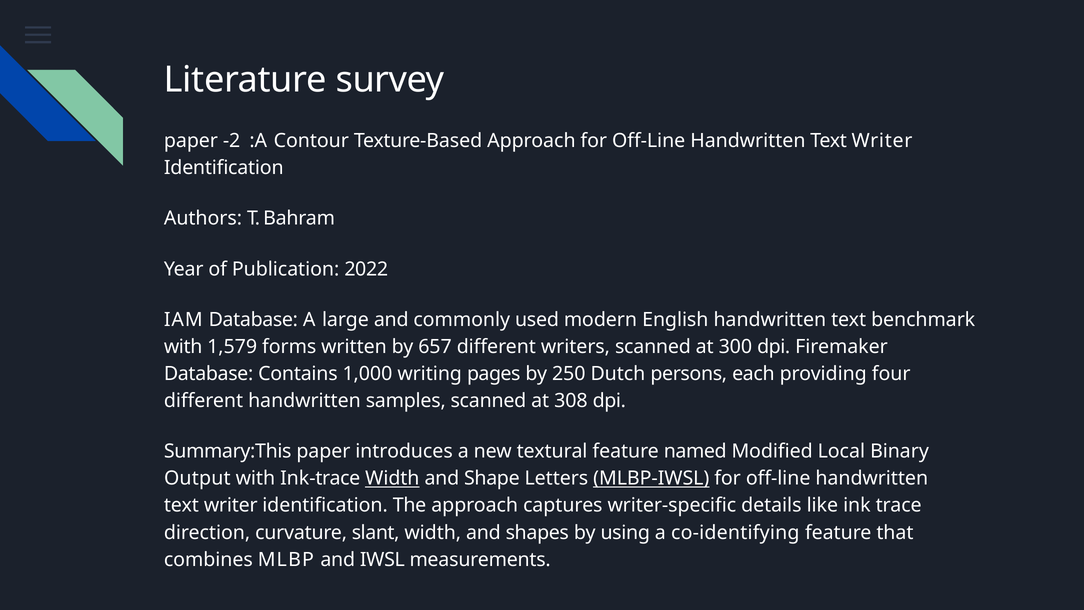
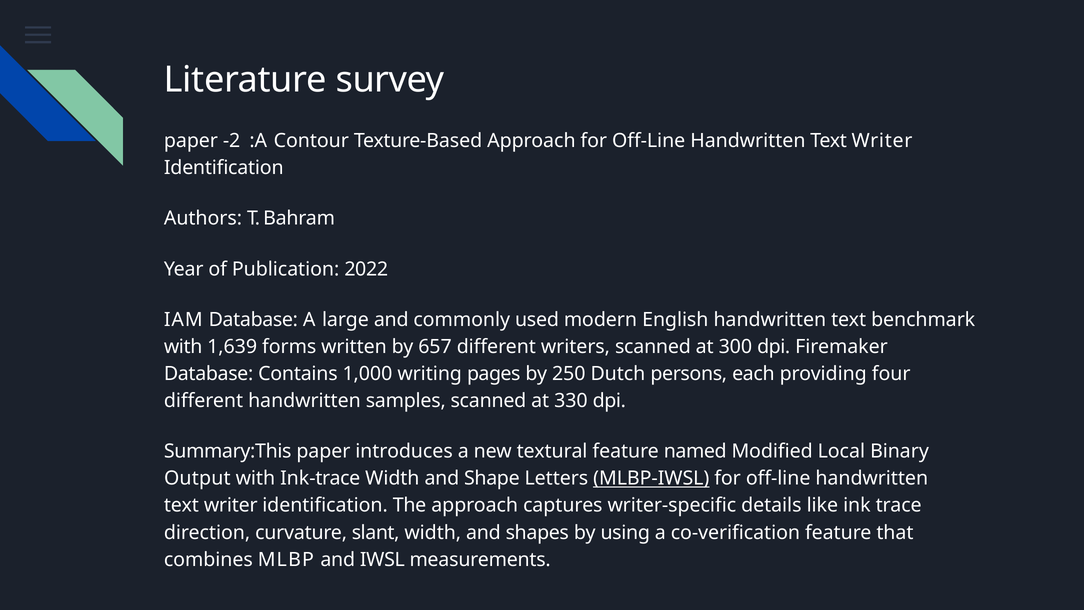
1,579: 1,579 -> 1,639 (232, 347)
308: 308 -> 330 (571, 401)
Width underline: present -> none (392, 478)
co-identifying: co-identifying -> co-verification (735, 532)
